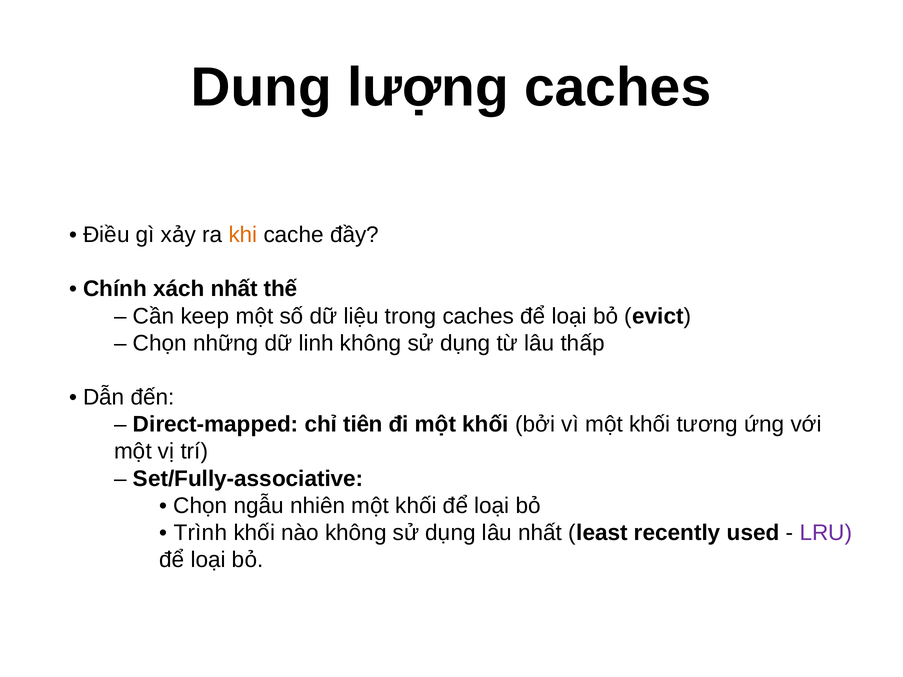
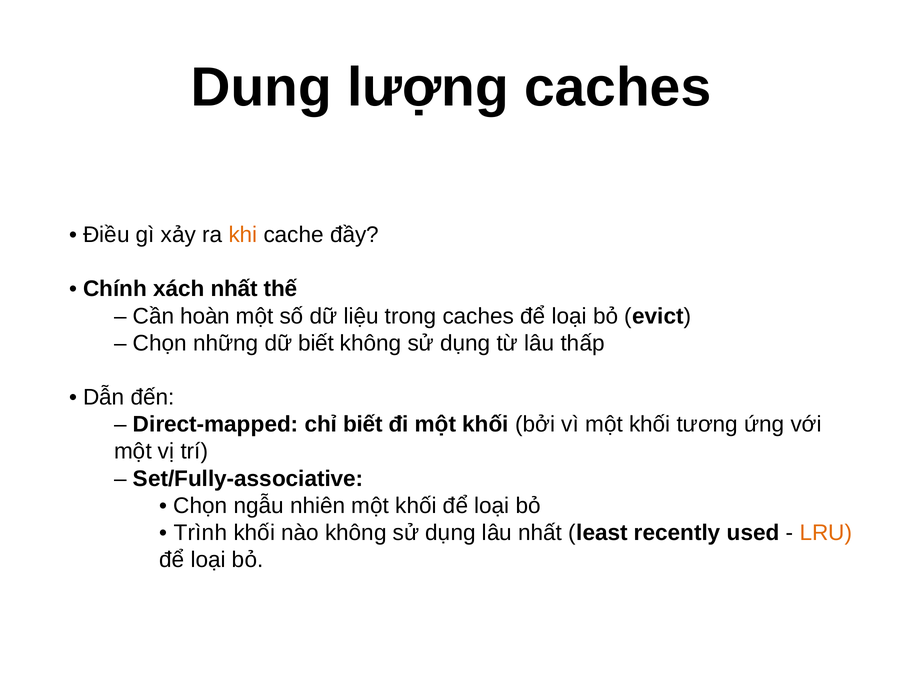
keep: keep -> hoàn (205, 316)
dữ linh: linh -> biết (316, 343)
chỉ tiên: tiên -> biết (363, 425)
LRU colour: purple -> orange (826, 533)
